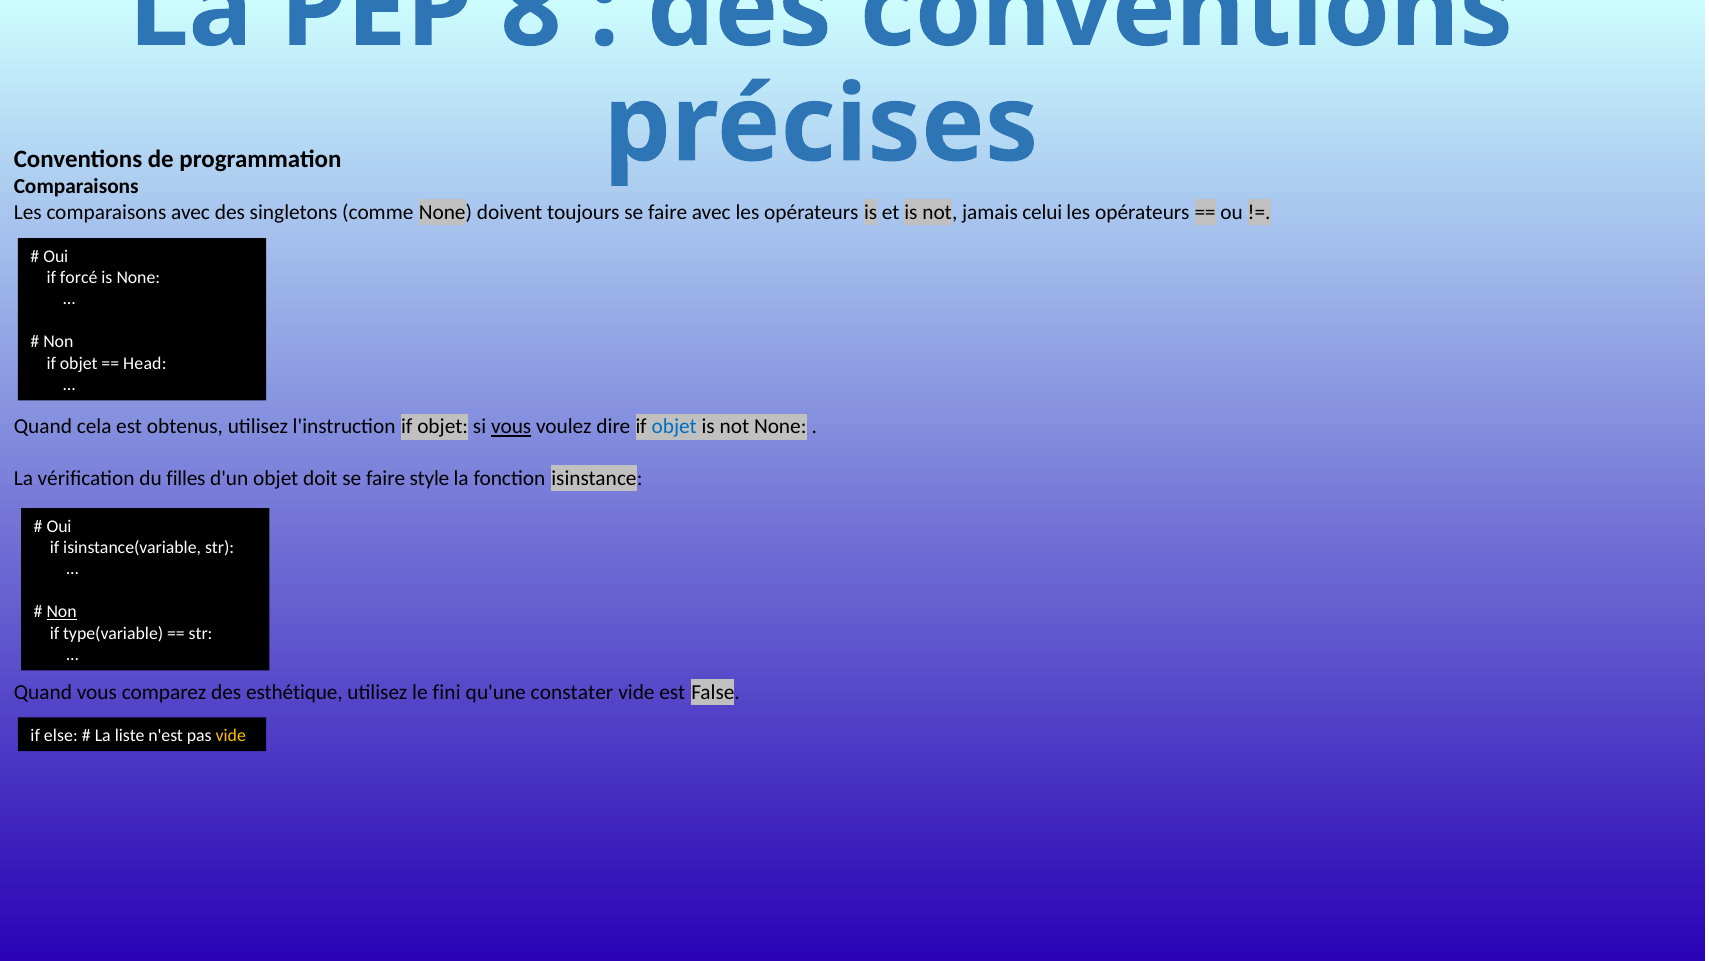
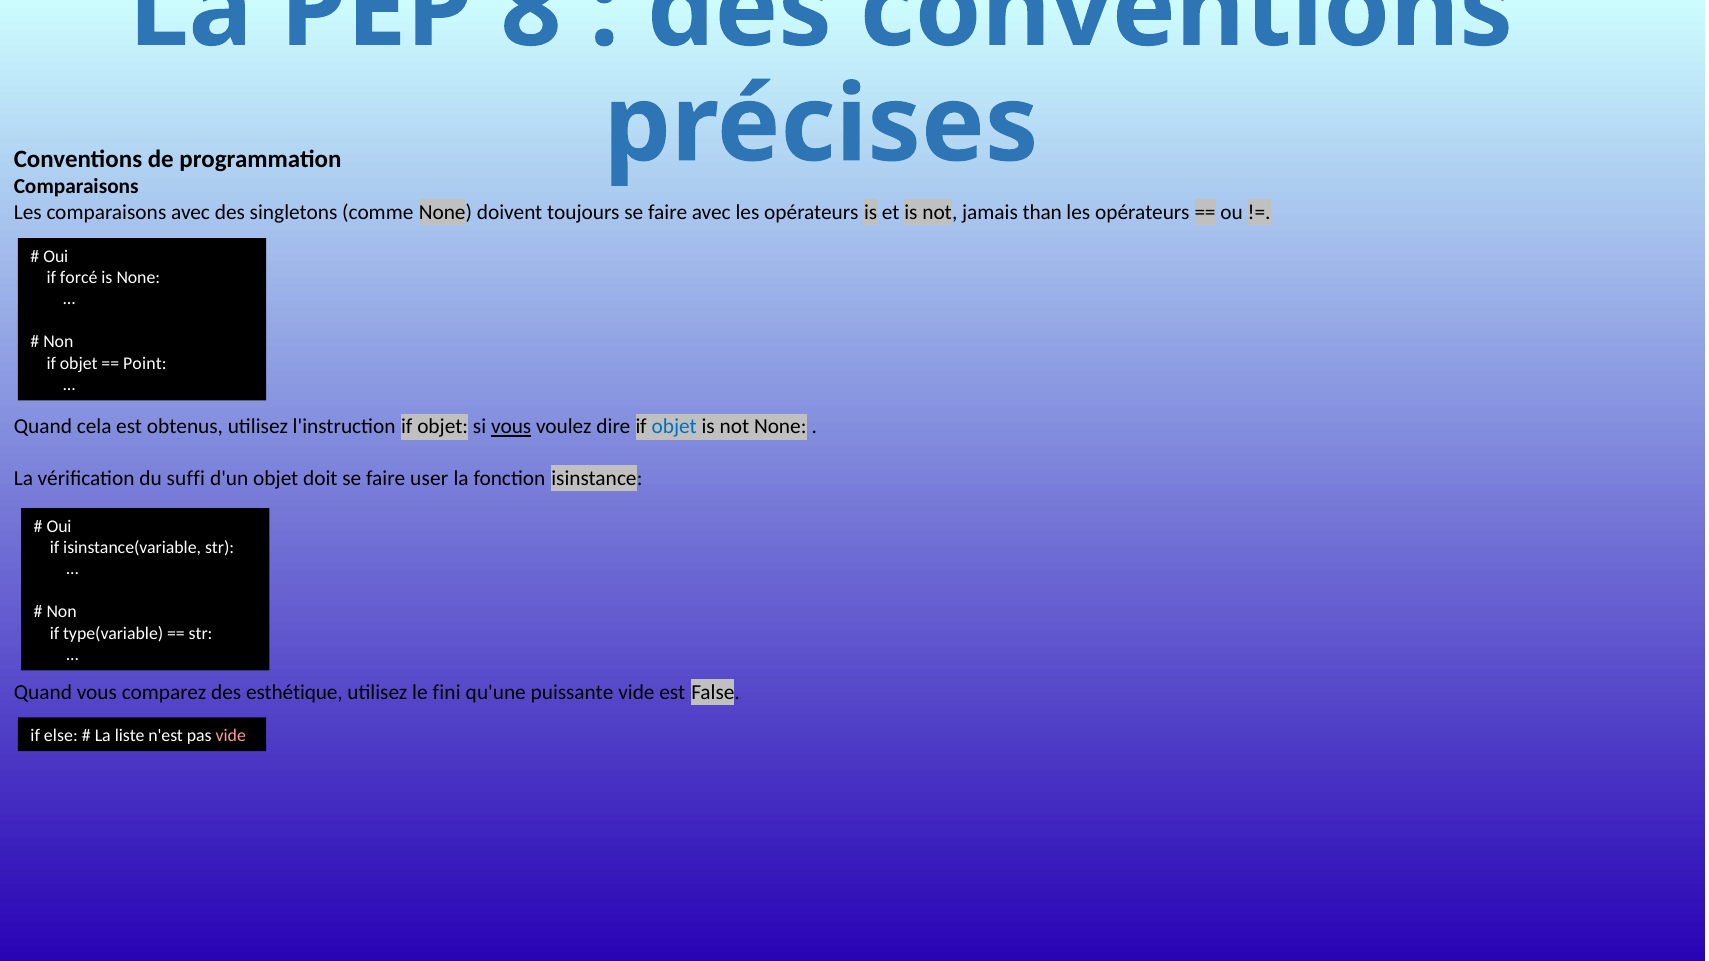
celui: celui -> than (1042, 212)
Head: Head -> Point (145, 363)
filles: filles -> suffi (186, 478)
style: style -> user (429, 478)
Non underline: present -> none (62, 612)
constater: constater -> puissante (572, 693)
vide colour: yellow -> pink (231, 736)
